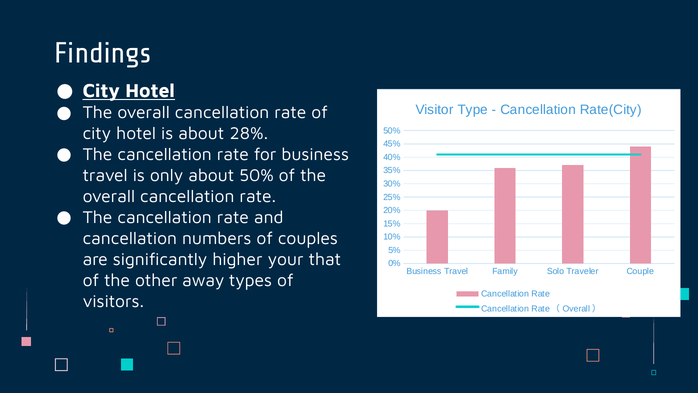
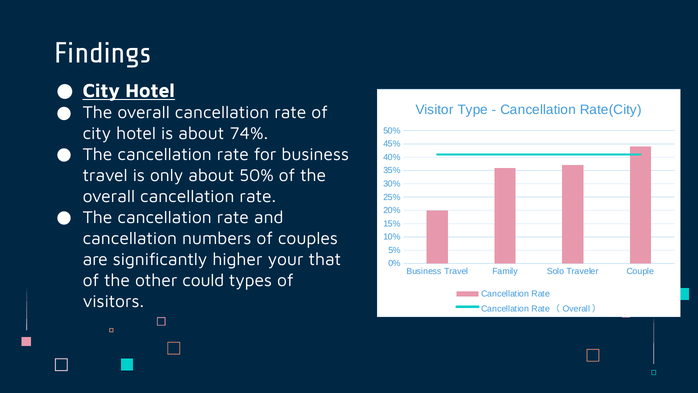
28%: 28% -> 74% (249, 134)
away: away -> could (203, 280)
